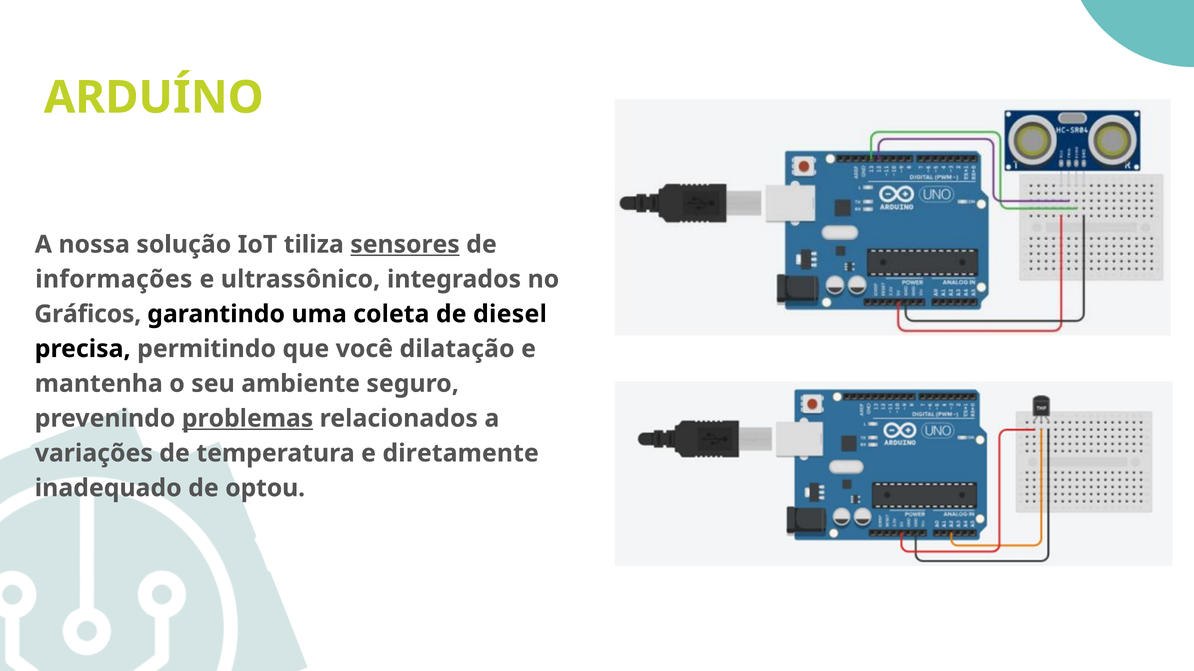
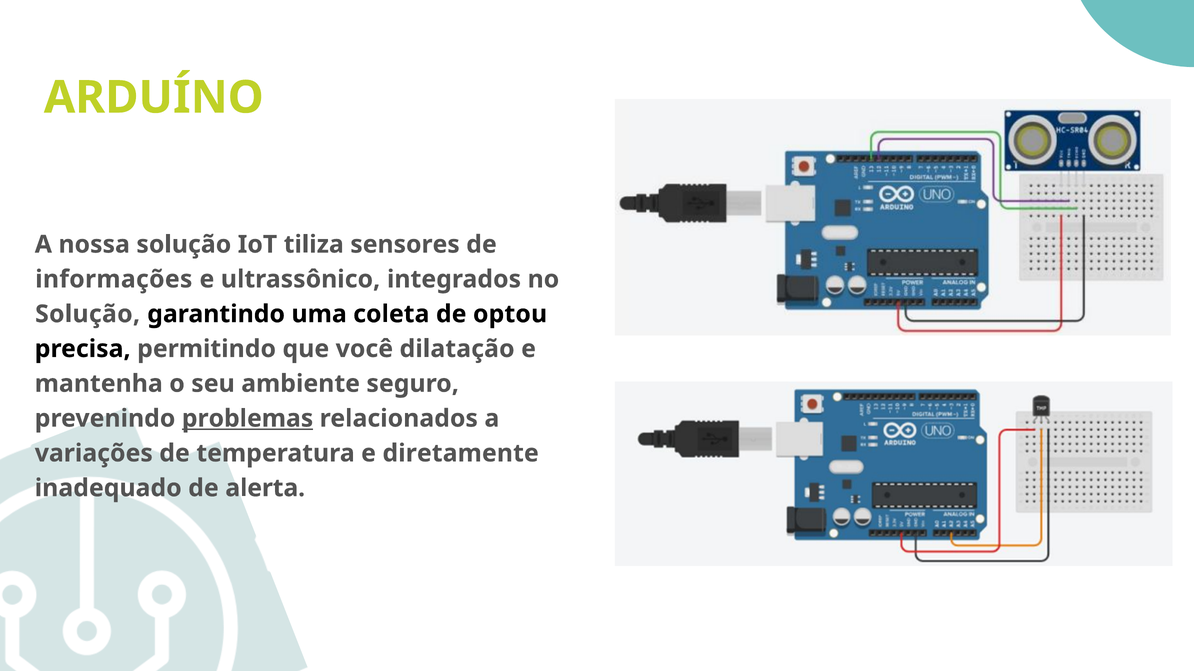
sensores underline: present -> none (405, 245)
Gráficos: Gráficos -> Solução (88, 314)
diesel: diesel -> optou (510, 314)
optou: optou -> alerta (265, 489)
